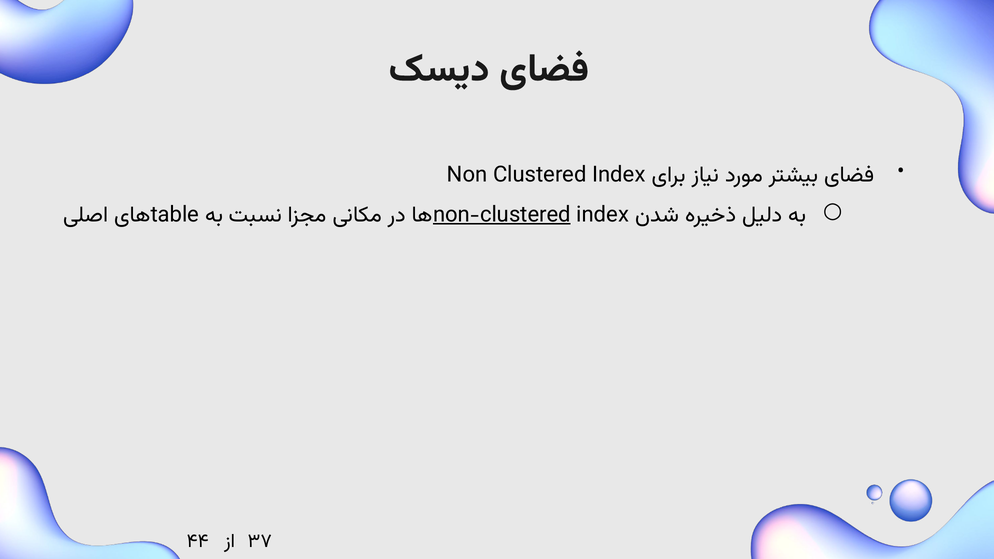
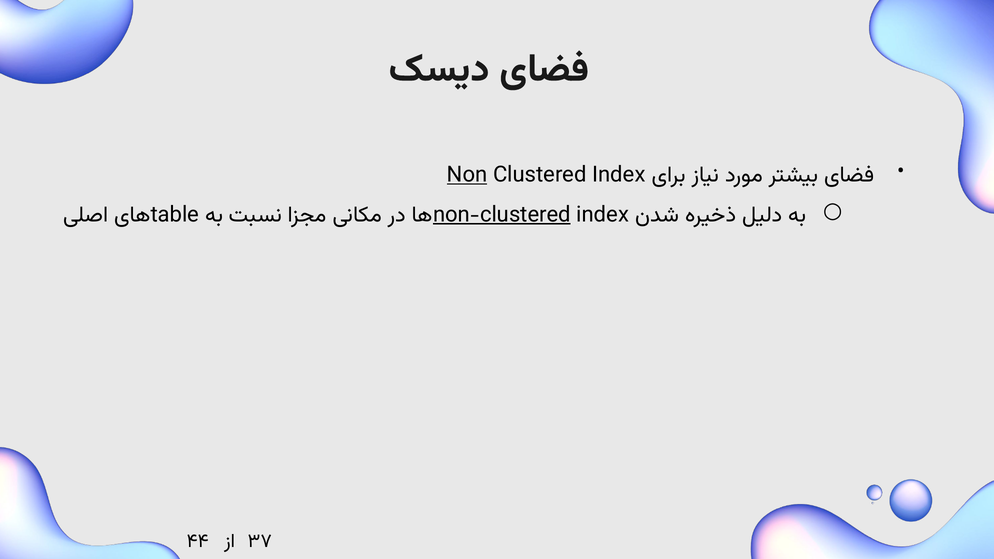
Non underline: none -> present (467, 175)
